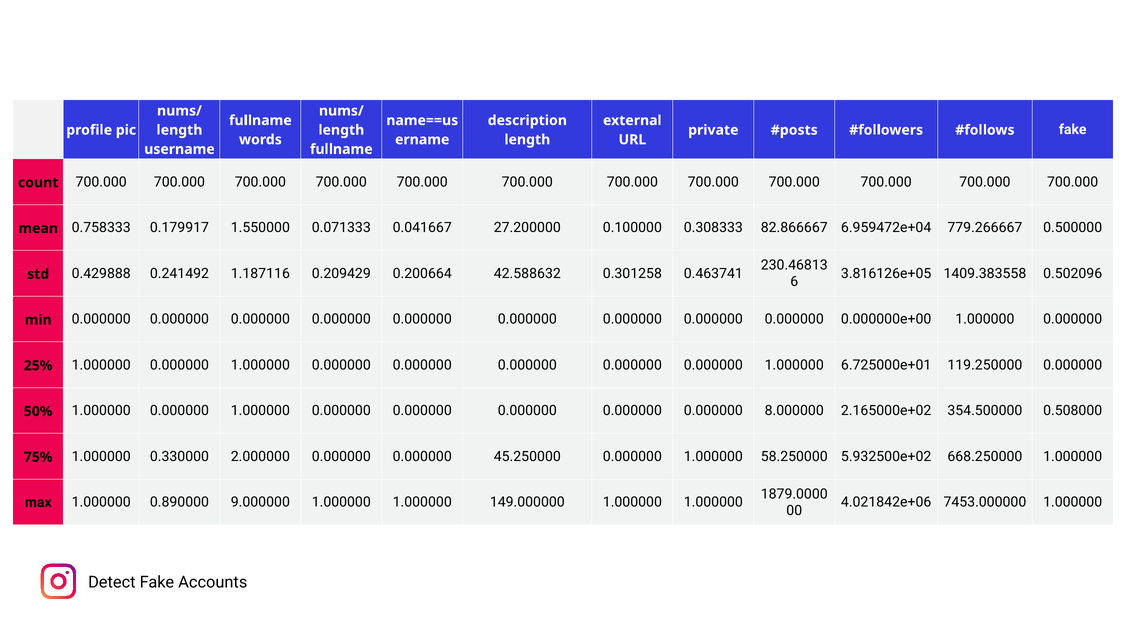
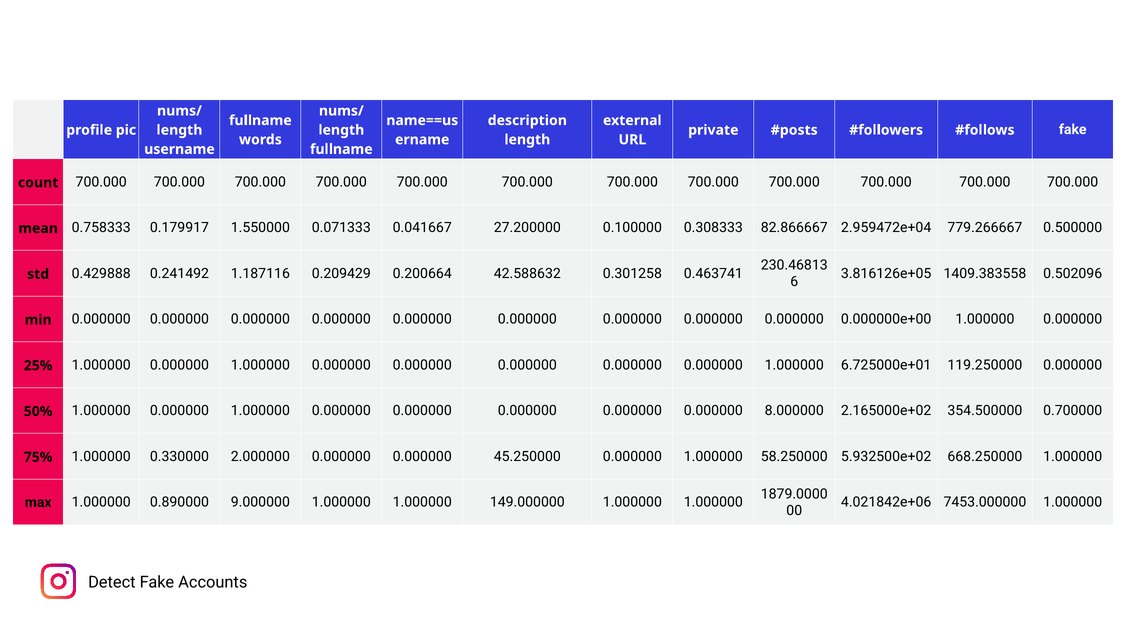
6.959472e+04: 6.959472e+04 -> 2.959472e+04 (886, 228)
0.508000: 0.508000 -> 0.700000 (1073, 411)
